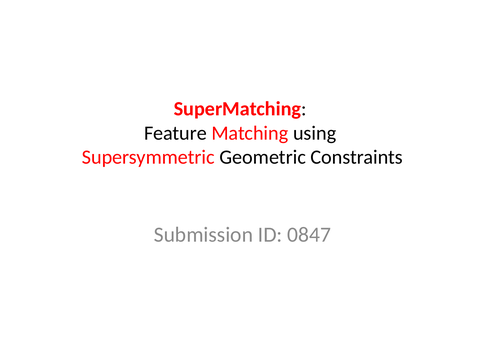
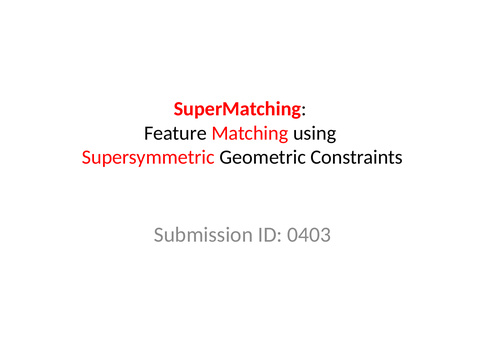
0847: 0847 -> 0403 (309, 235)
